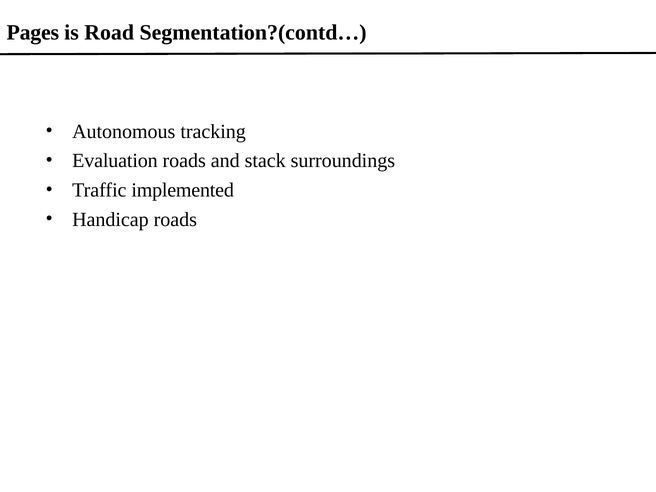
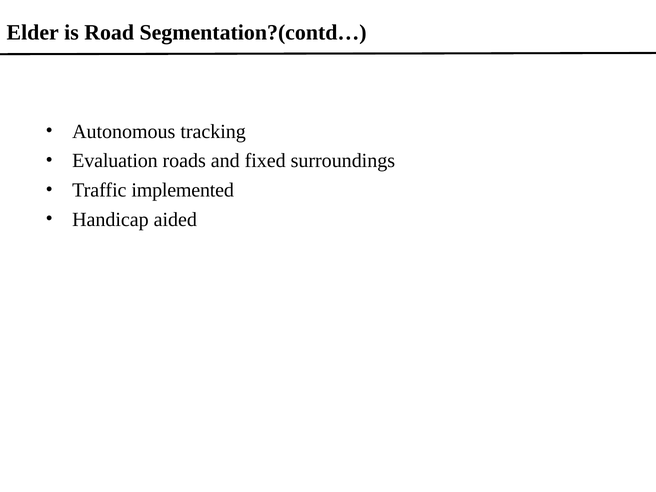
Pages: Pages -> Elder (33, 33)
stack: stack -> fixed (265, 161)
Handicap roads: roads -> aided (175, 220)
